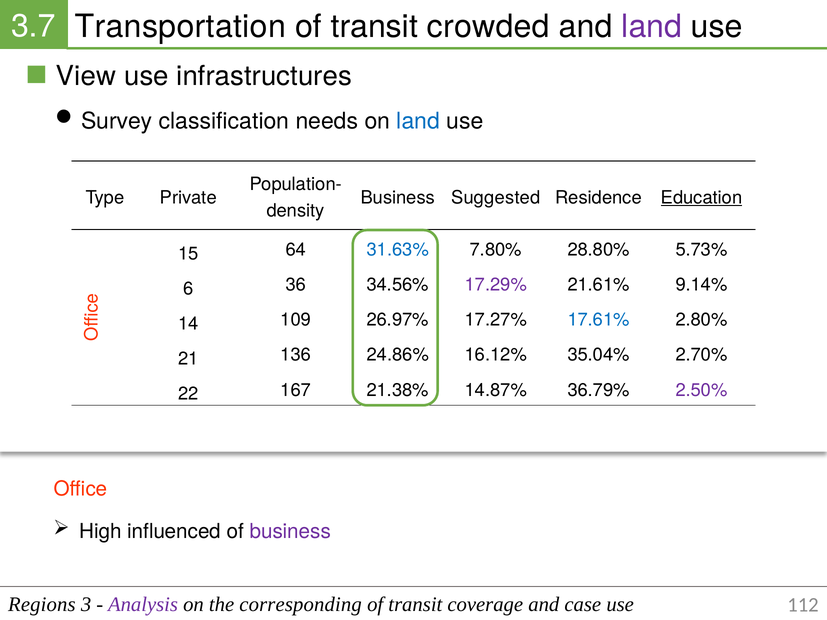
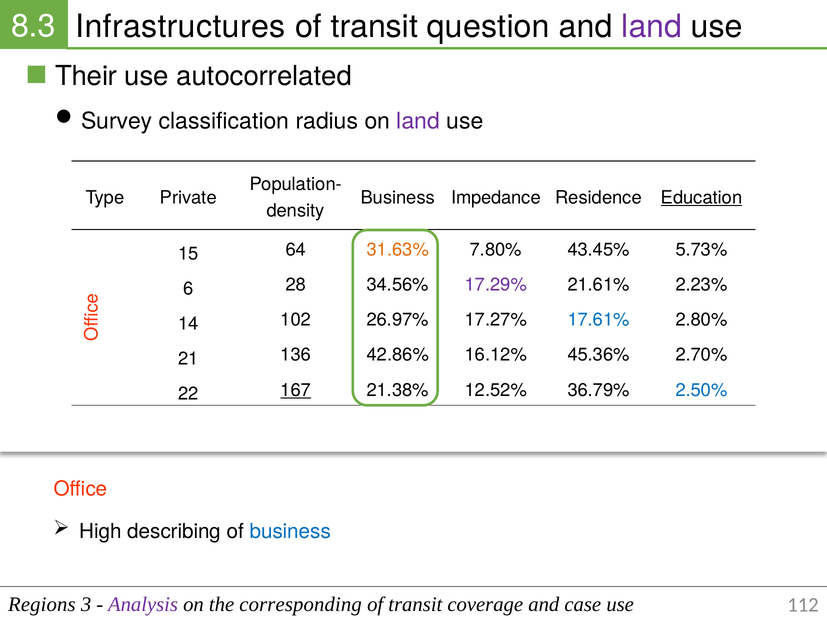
3.7: 3.7 -> 8.3 (33, 26)
Transportation: Transportation -> Infrastructures (180, 27)
crowded: crowded -> question (488, 27)
View: View -> Their (86, 76)
infrastructures: infrastructures -> autocorrelated (264, 76)
needs: needs -> radius (327, 121)
land colour: blue -> purple (418, 121)
Suggested: Suggested -> Impedance (496, 198)
31.63% colour: blue -> orange (398, 250)
28.80%: 28.80% -> 43.45% (599, 250)
36: 36 -> 28 (296, 285)
9.14%: 9.14% -> 2.23% (702, 285)
109: 109 -> 102 (296, 320)
24.86%: 24.86% -> 42.86% (398, 355)
35.04%: 35.04% -> 45.36% (599, 355)
167 underline: none -> present (296, 390)
14.87%: 14.87% -> 12.52% (496, 390)
2.50% colour: purple -> blue (702, 390)
influenced: influenced -> describing (174, 532)
business colour: purple -> blue (290, 532)
